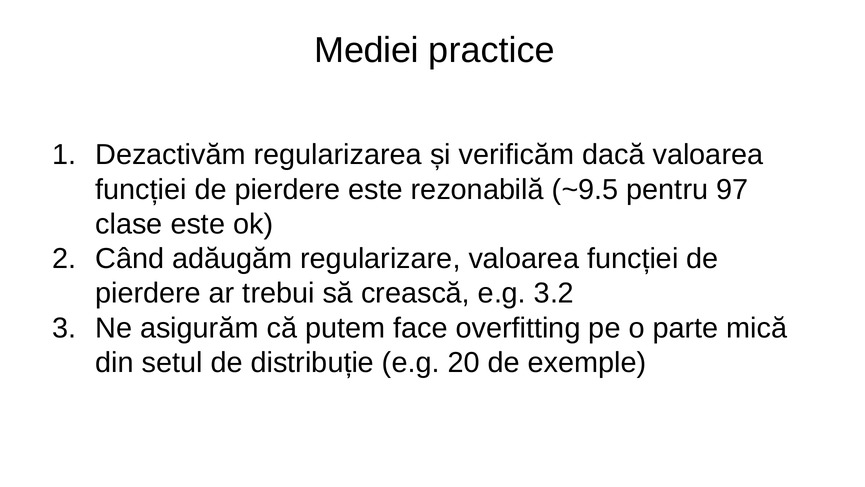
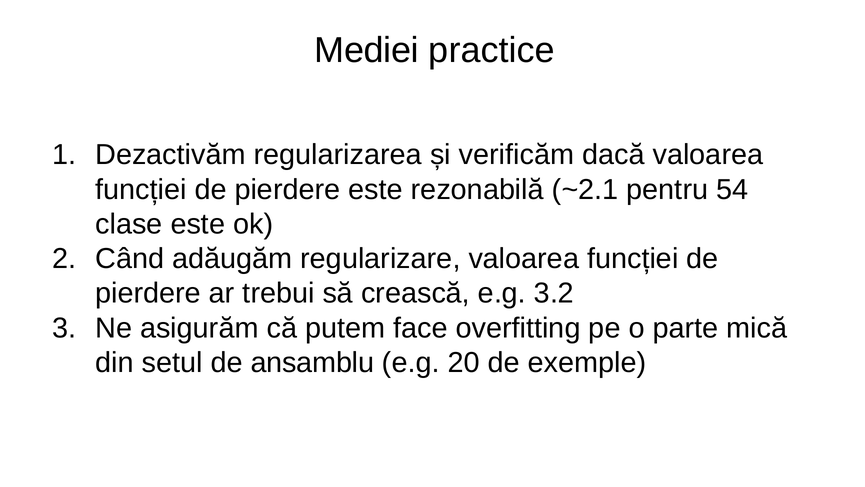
~9.5: ~9.5 -> ~2.1 (585, 189)
97: 97 -> 54 (732, 189)
distribuție: distribuție -> ansamblu (312, 362)
